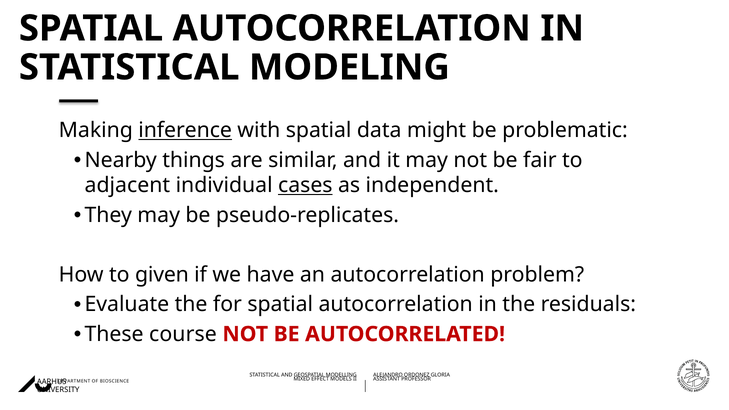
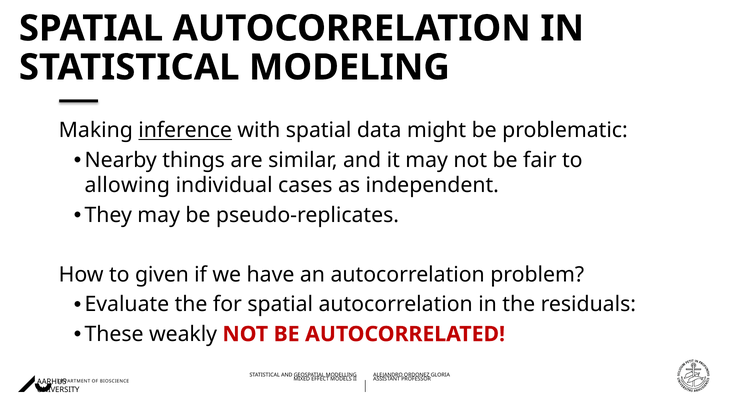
adjacent: adjacent -> allowing (127, 185)
cases underline: present -> none (305, 185)
course: course -> weakly (183, 334)
